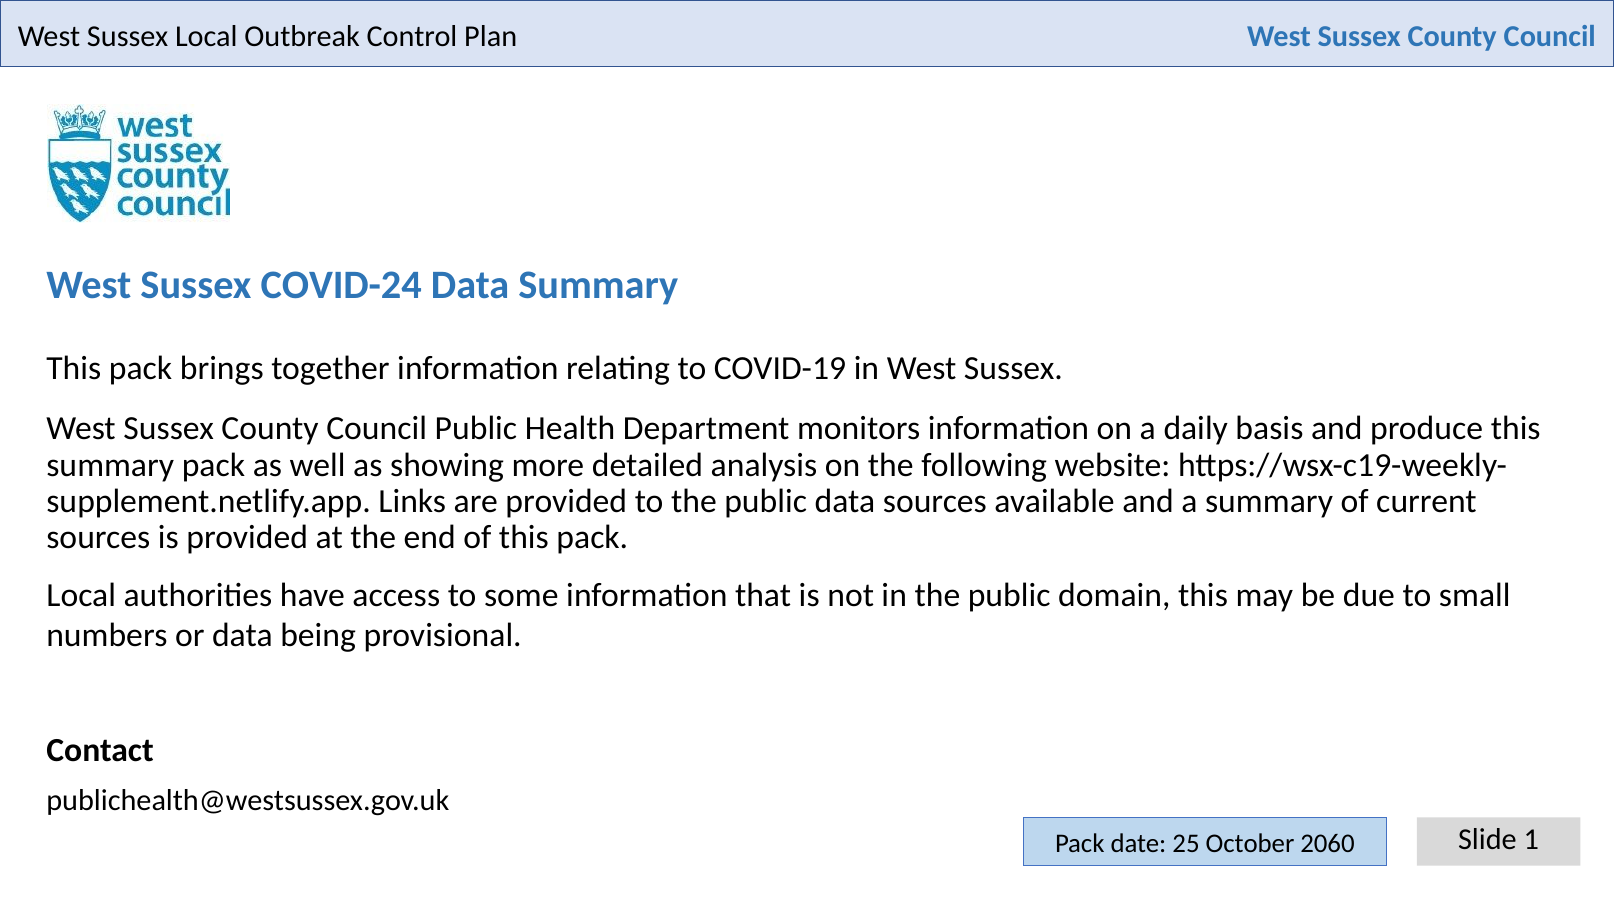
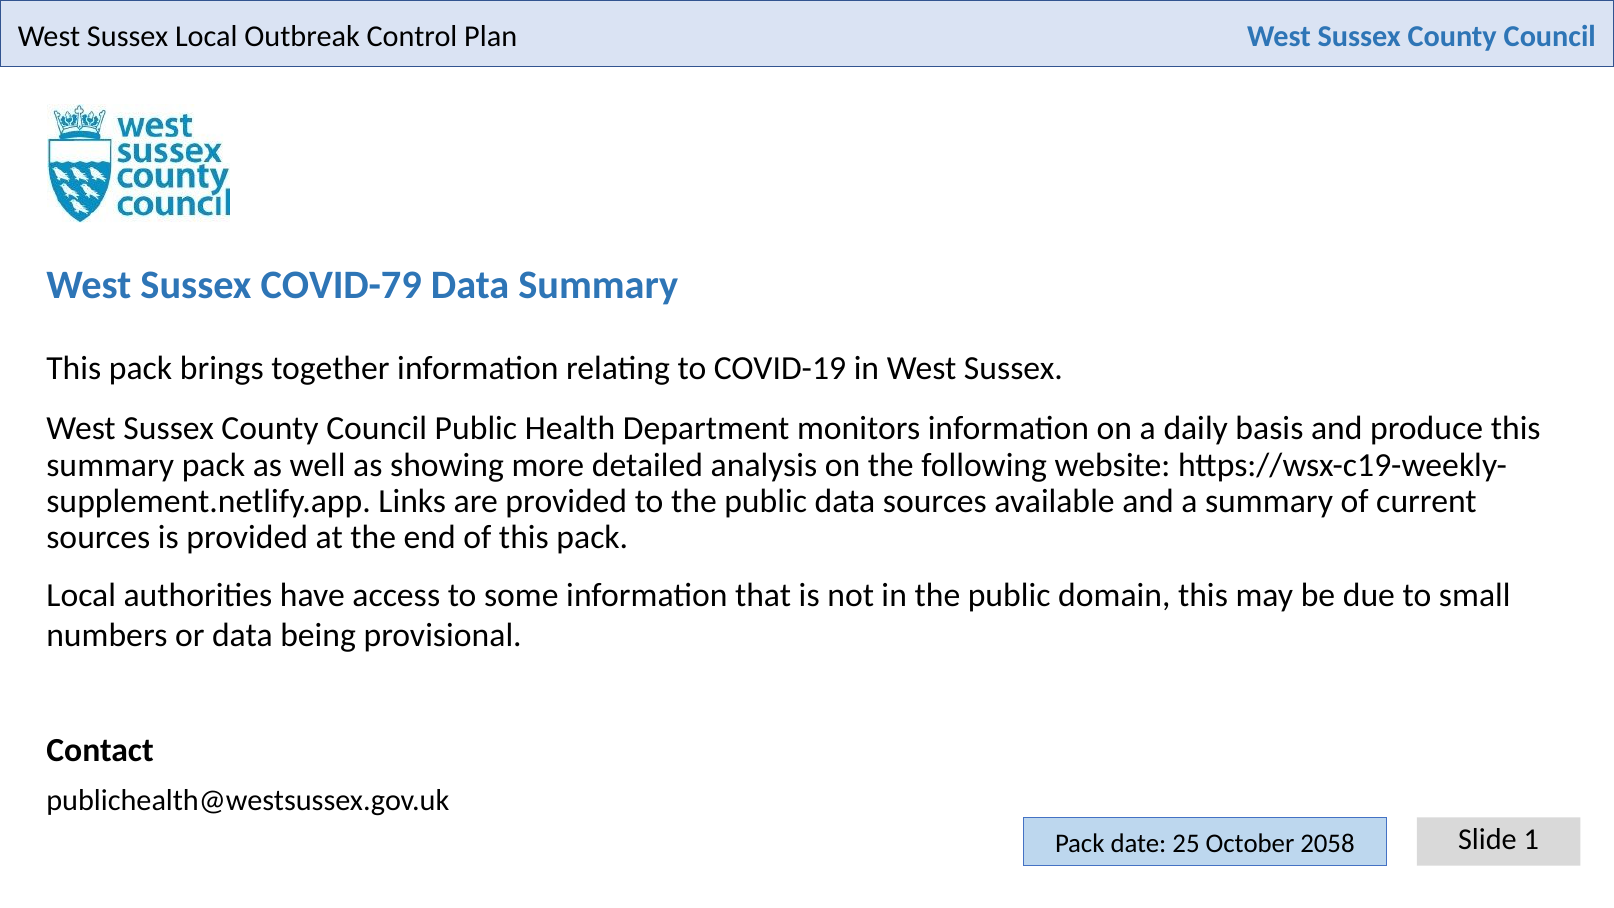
COVID-24: COVID-24 -> COVID-79 (341, 285)
2060: 2060 -> 2058 (1327, 843)
